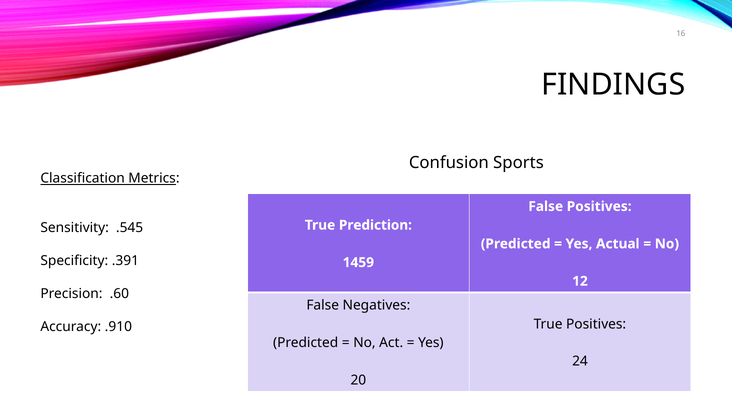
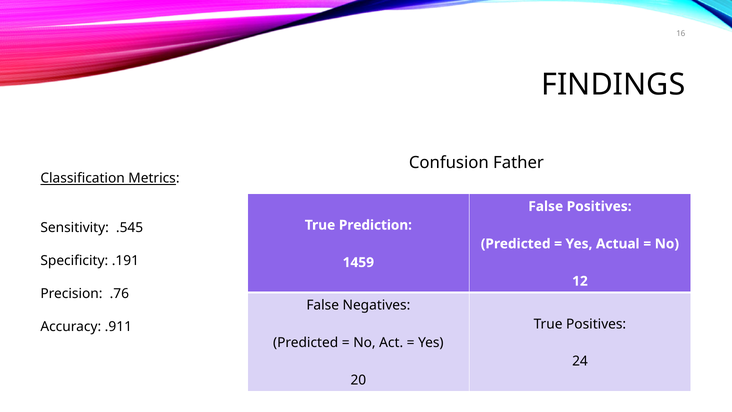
Sports: Sports -> Father (518, 163)
.391: .391 -> .191 (125, 261)
.60: .60 -> .76 (119, 293)
.910: .910 -> .911 (118, 326)
